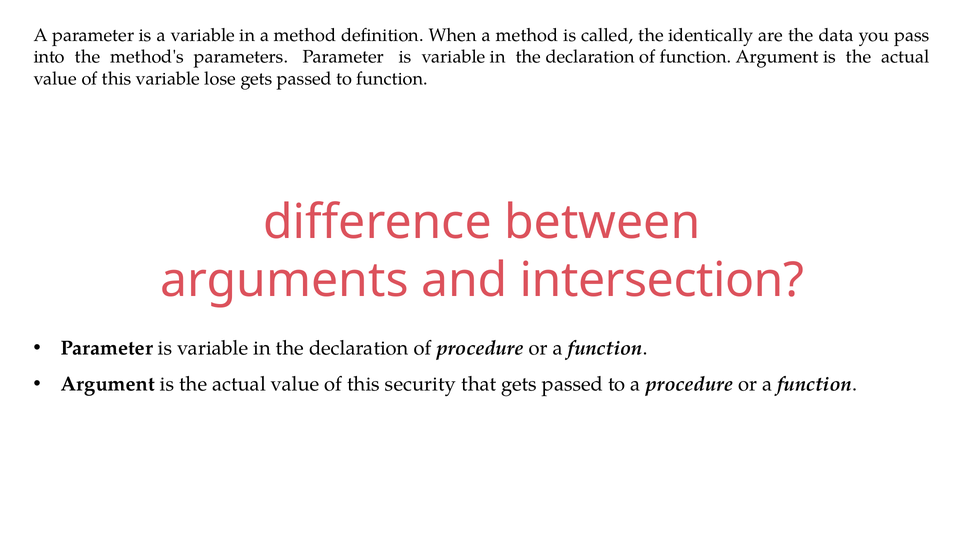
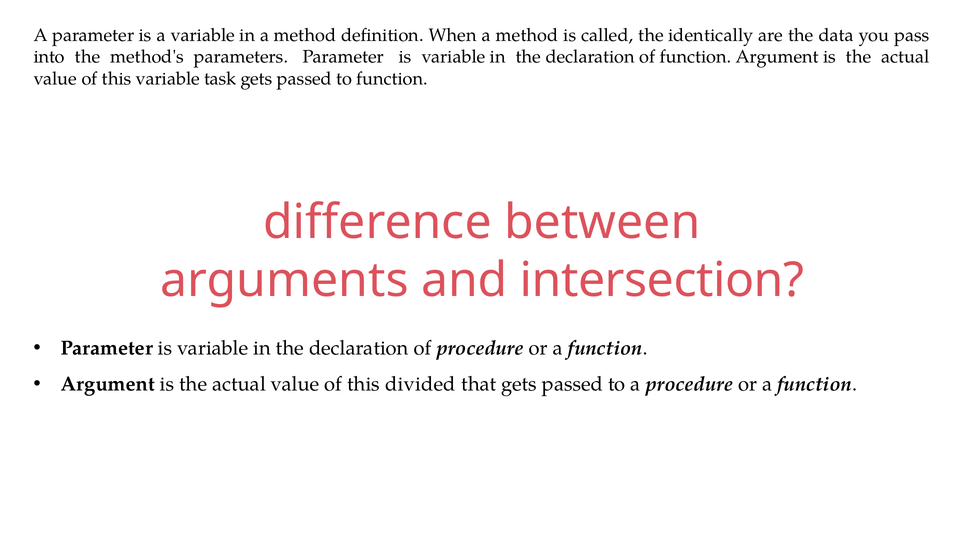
lose: lose -> task (220, 79)
security: security -> divided (420, 384)
